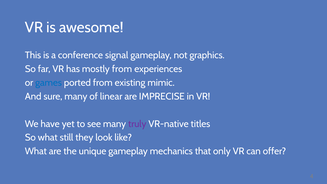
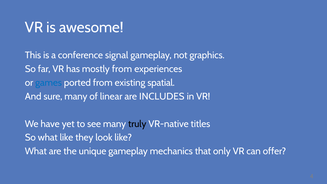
mimic: mimic -> spatial (161, 83)
IMPRECISE: IMPRECISE -> INCLUDES (162, 96)
truly colour: purple -> black (137, 124)
what still: still -> like (66, 138)
